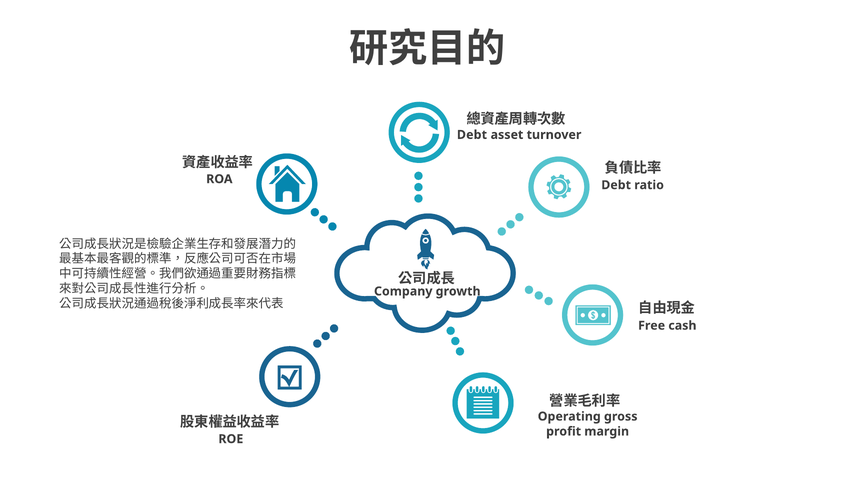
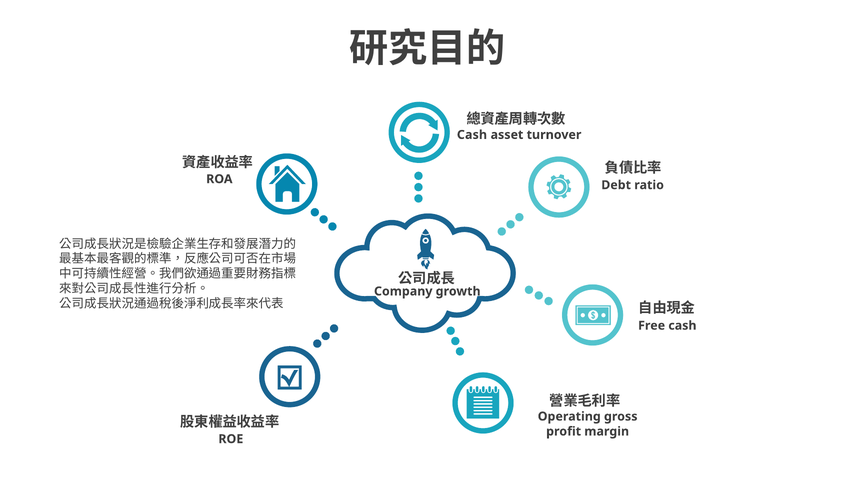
Debt: Debt -> Cash (472, 135)
